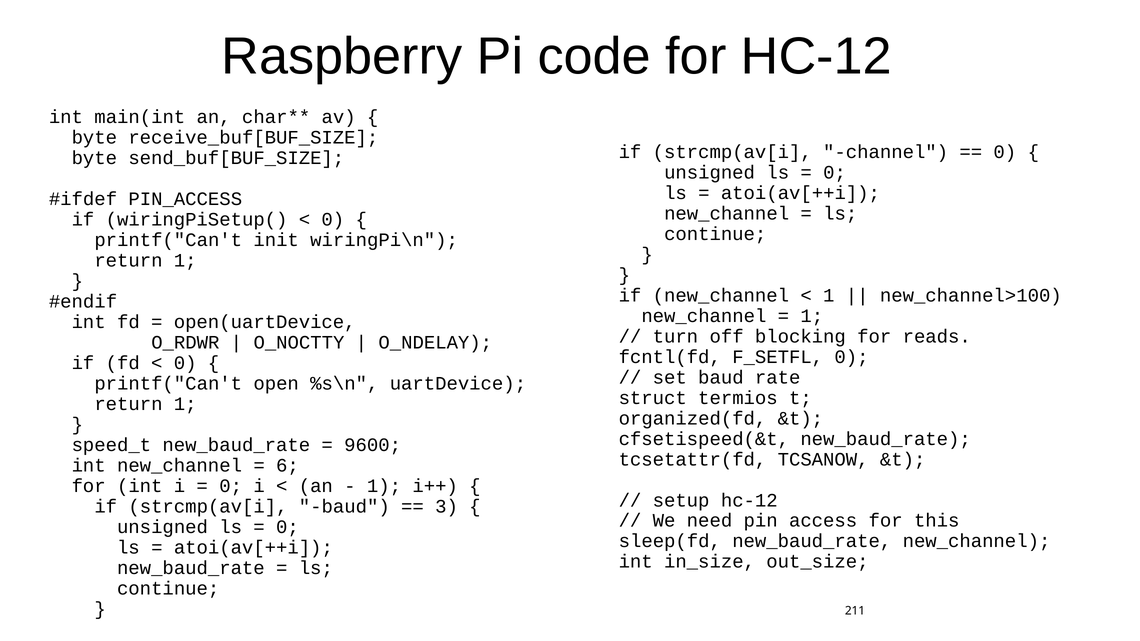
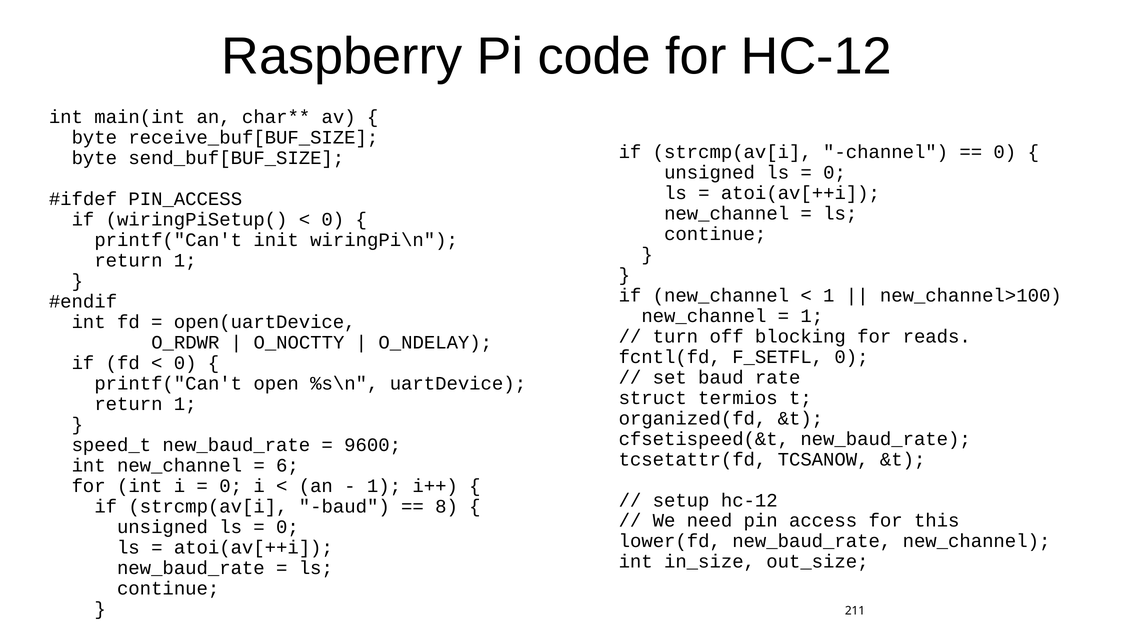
3: 3 -> 8 (447, 507)
sleep(fd: sleep(fd -> lower(fd (670, 541)
